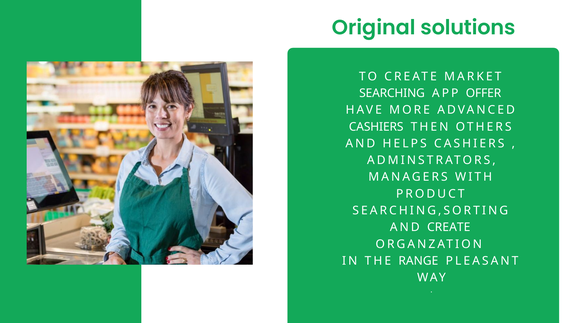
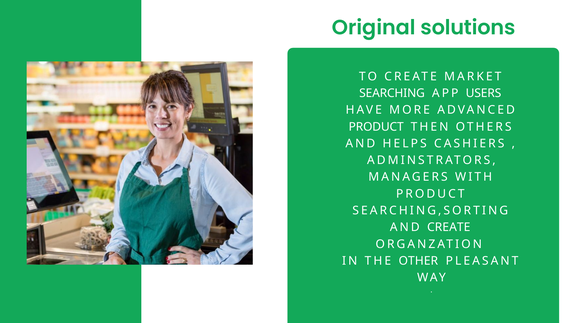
OFFER: OFFER -> USERS (484, 93)
CASHIERS: CASHIERS -> PRODUCT (376, 127)
RANGE: RANGE -> OTHER (418, 261)
